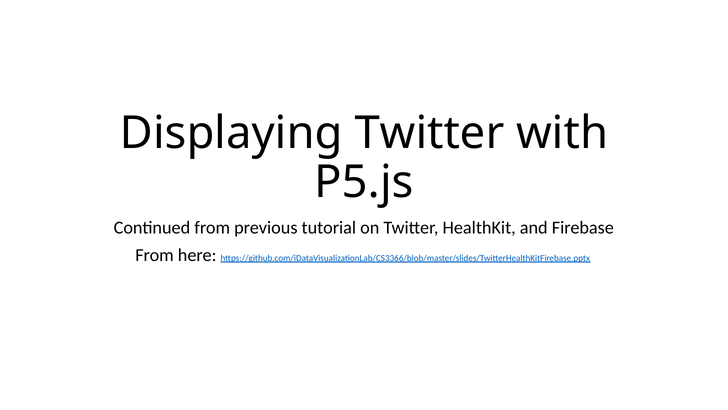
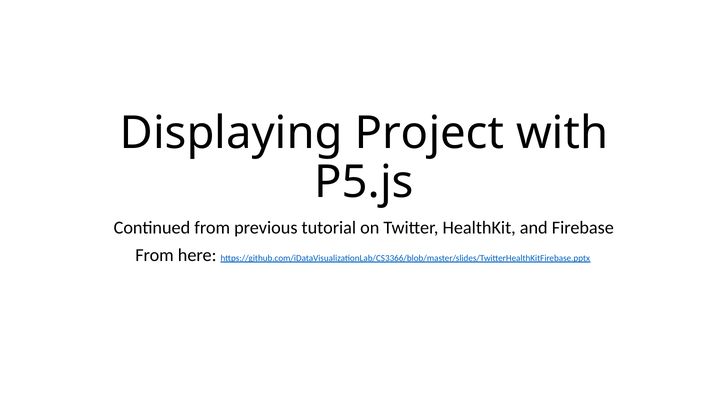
Displaying Twitter: Twitter -> Project (429, 133)
